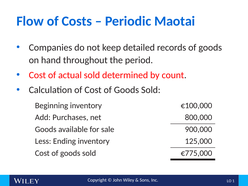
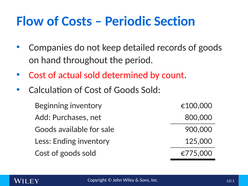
Maotai: Maotai -> Section (175, 21)
